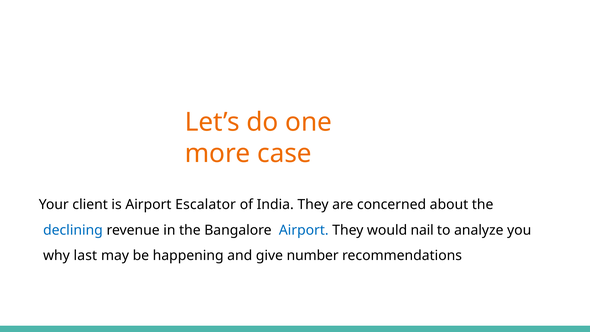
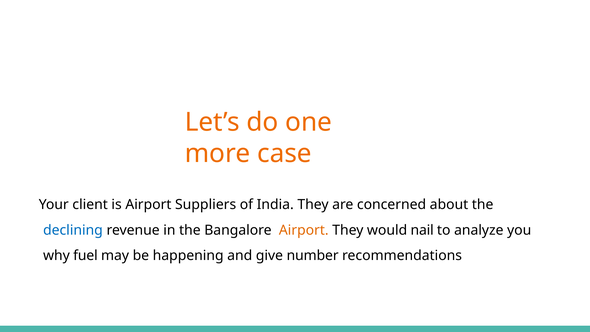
Escalator: Escalator -> Suppliers (206, 204)
Airport colour: blue -> orange (304, 230)
last: last -> fuel (85, 256)
